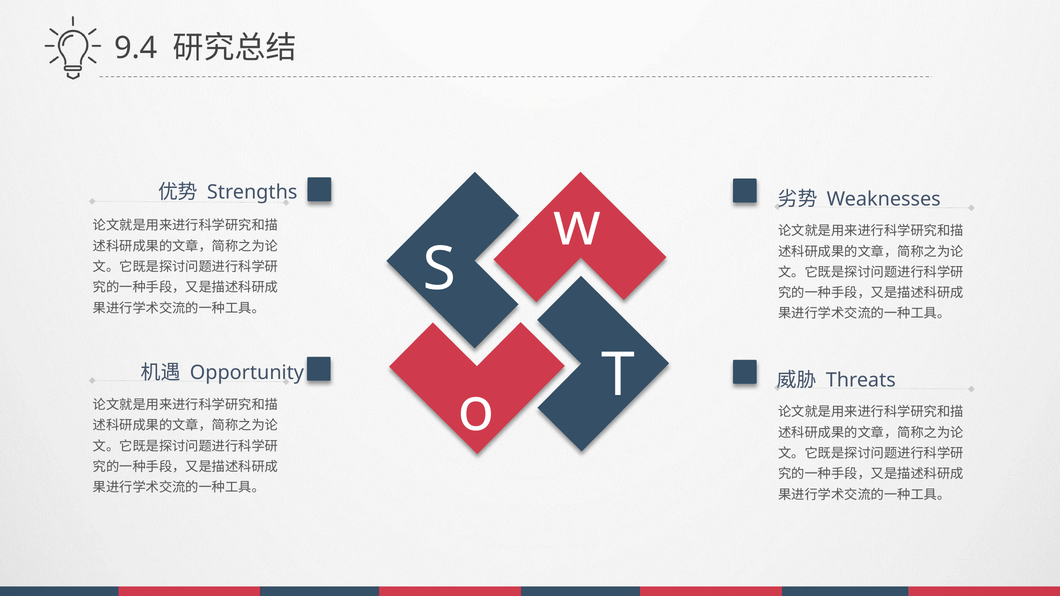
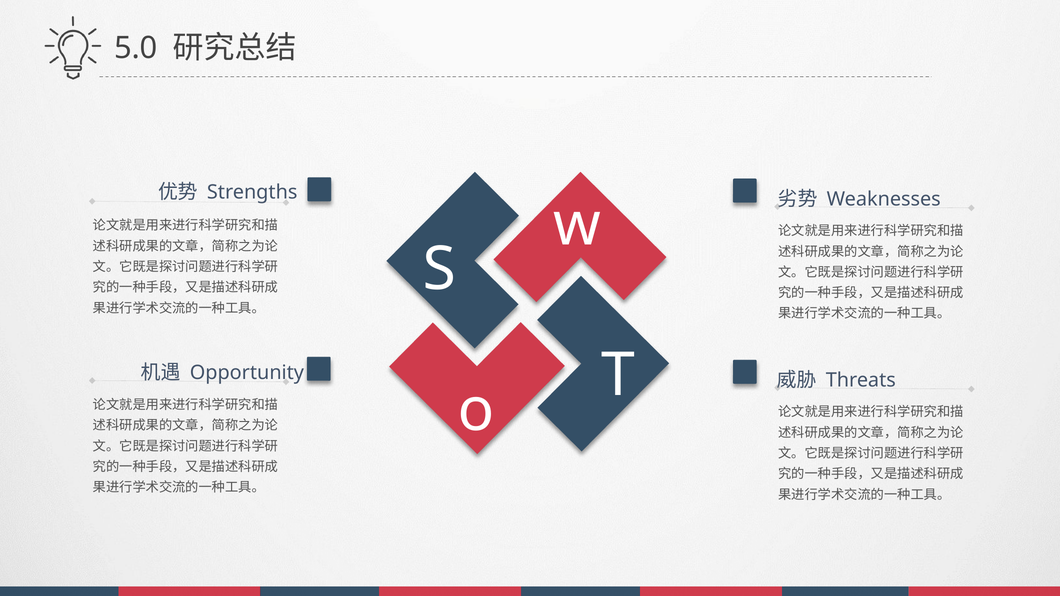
9.4: 9.4 -> 5.0 (136, 48)
